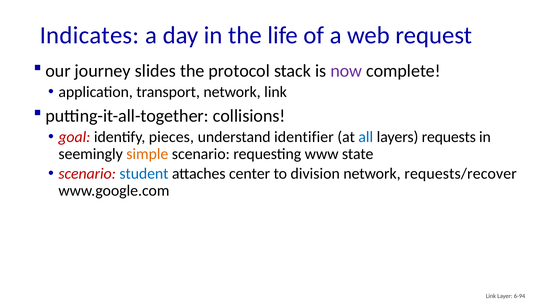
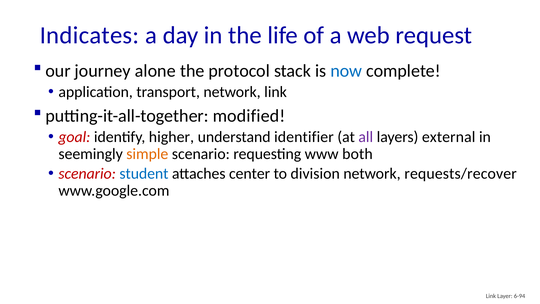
slides: slides -> alone (155, 71)
now colour: purple -> blue (346, 71)
collisions: collisions -> modified (249, 116)
pieces: pieces -> higher (171, 137)
all colour: blue -> purple (366, 137)
requests: requests -> external (449, 137)
state: state -> both (357, 154)
